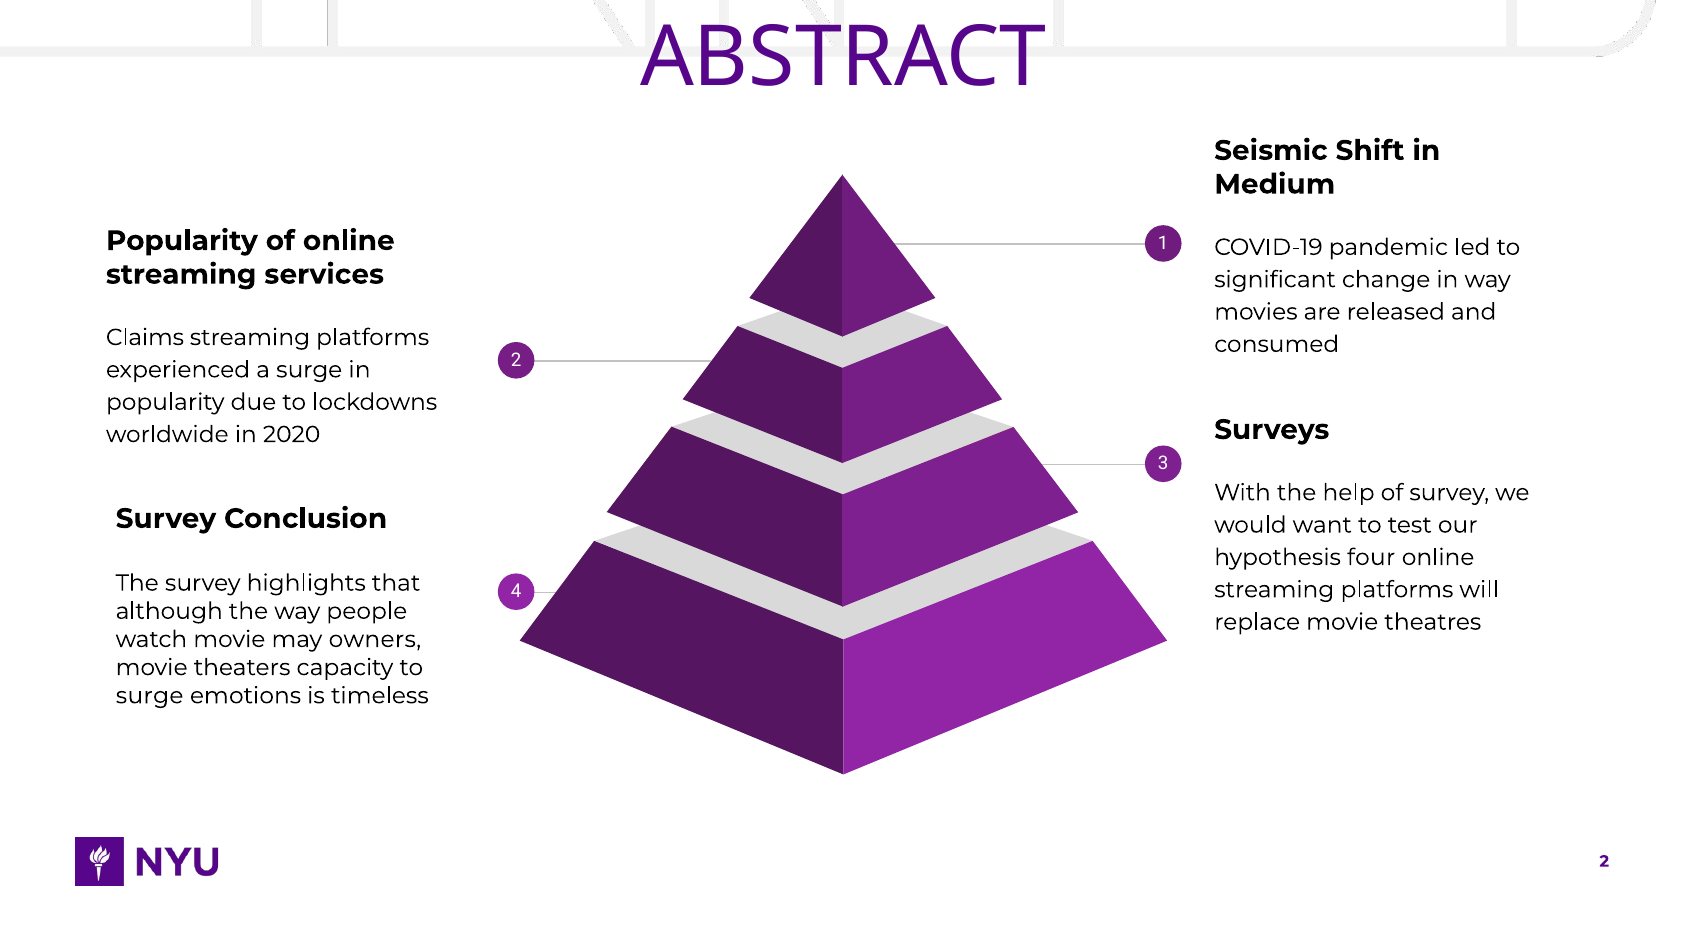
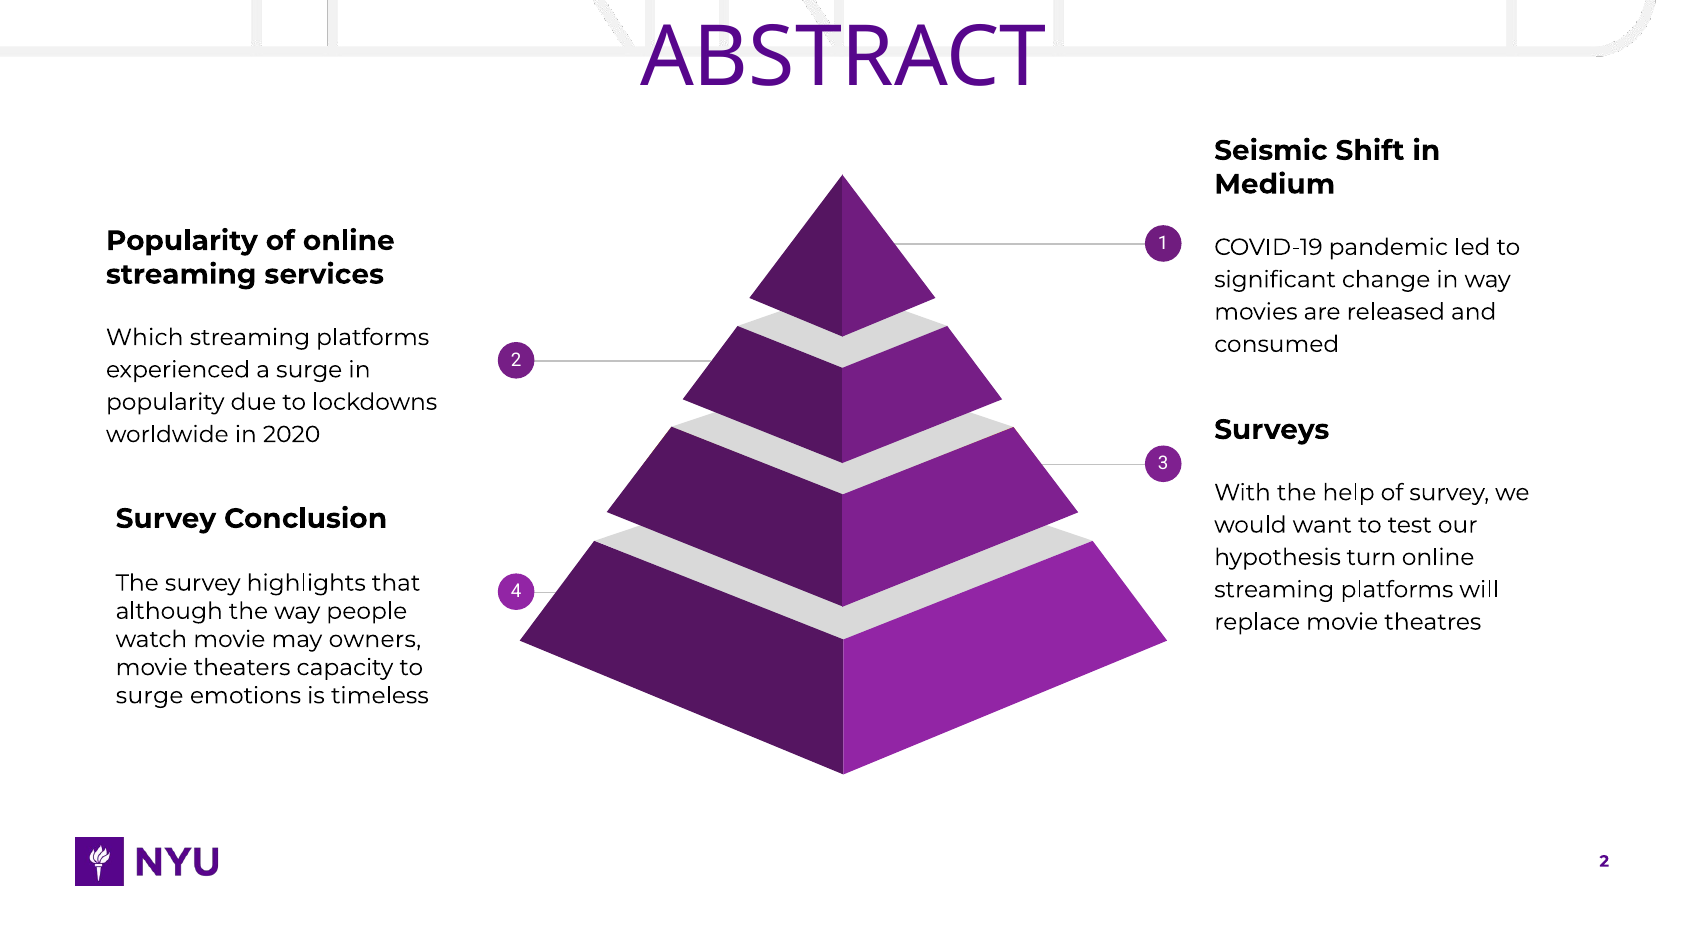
Claims: Claims -> Which (145, 337)
four: four -> turn (1371, 557)
